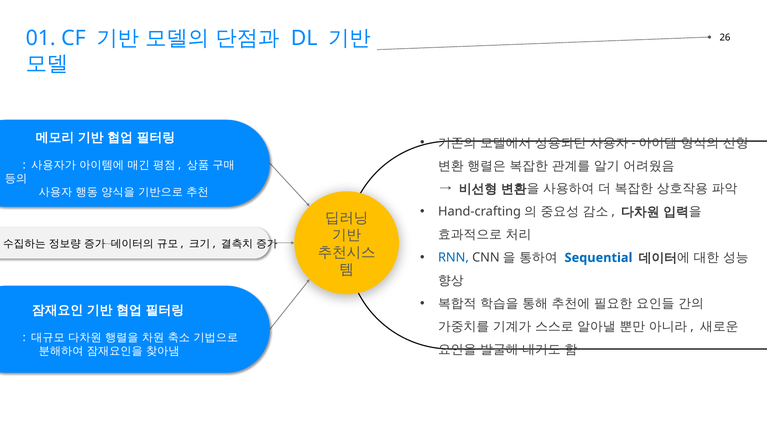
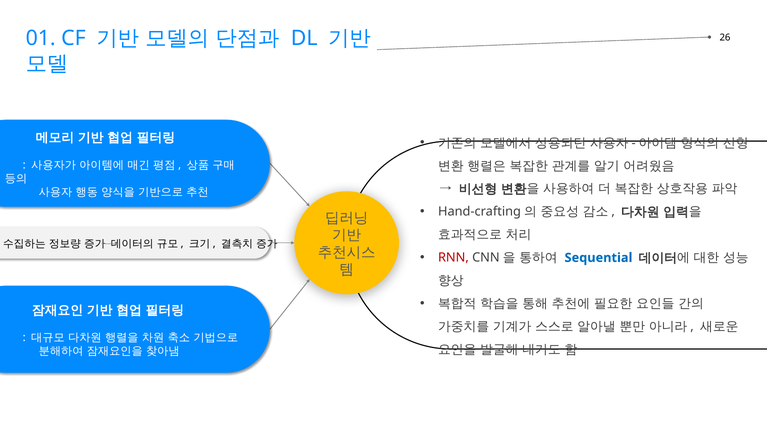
RNN colour: blue -> red (453, 258)
